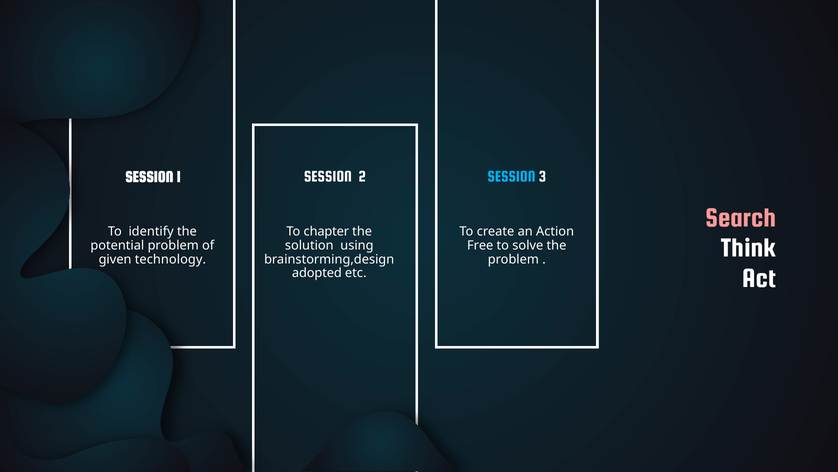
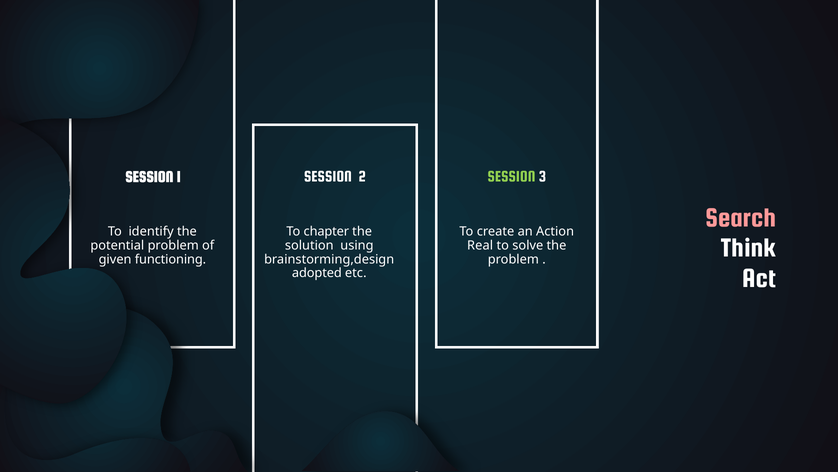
SESSION colour: light blue -> light green (511, 176)
Free: Free -> Real (480, 245)
technology: technology -> functioning (170, 259)
